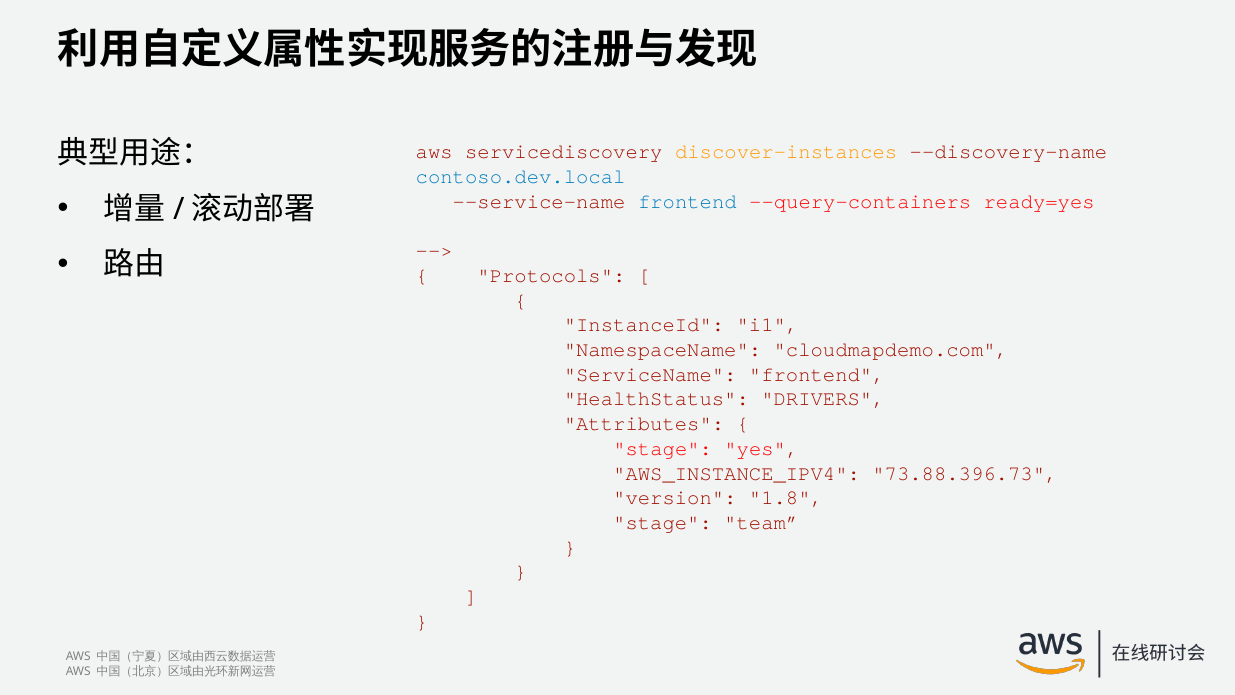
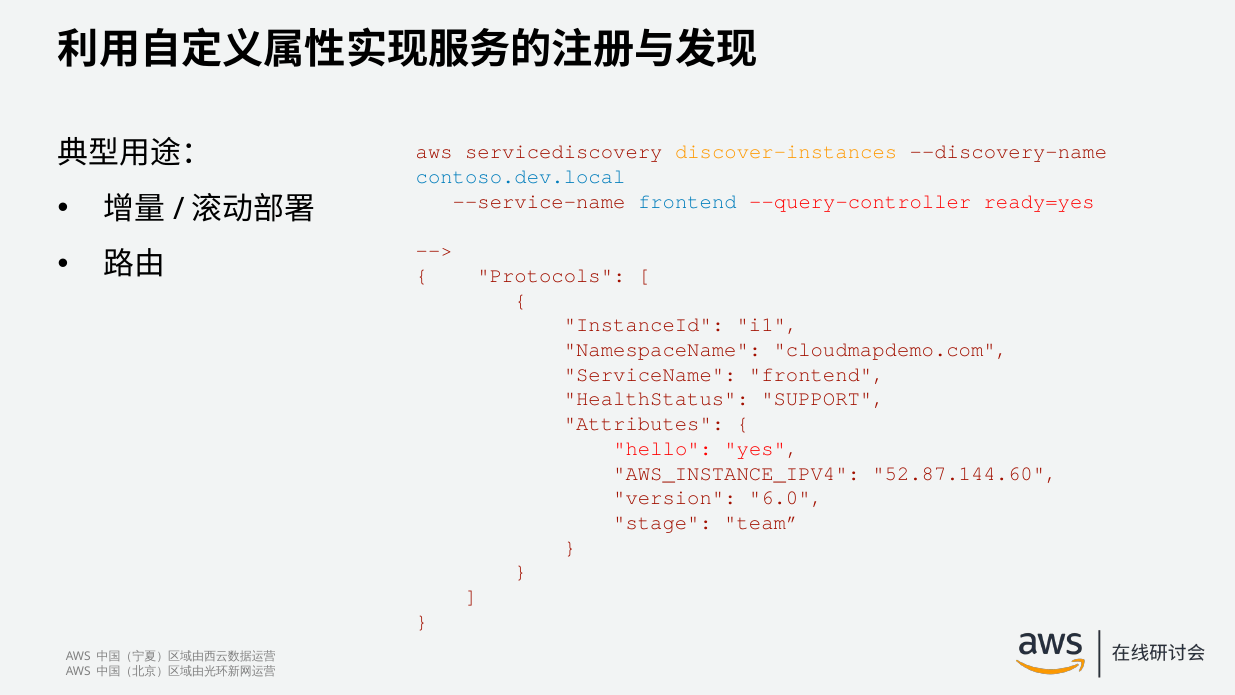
--query-containers: --query-containers -> --query-controller (860, 201)
DRIVERS: DRIVERS -> SUPPORT (823, 399)
stage: stage -> hello (663, 448)
73.88.396.73: 73.88.396.73 -> 52.87.144.60 (965, 473)
1.8: 1.8 -> 6.0 (786, 498)
